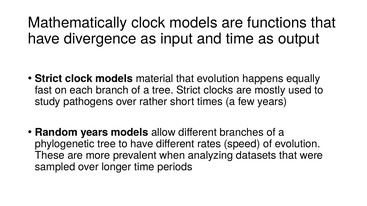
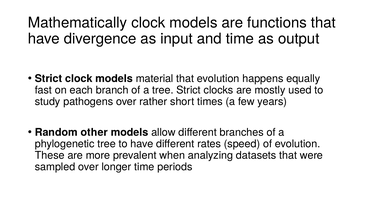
Random years: years -> other (94, 133)
